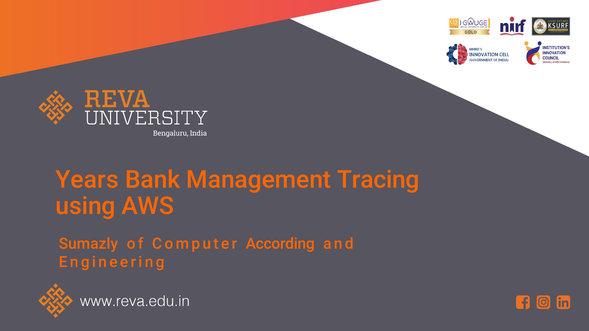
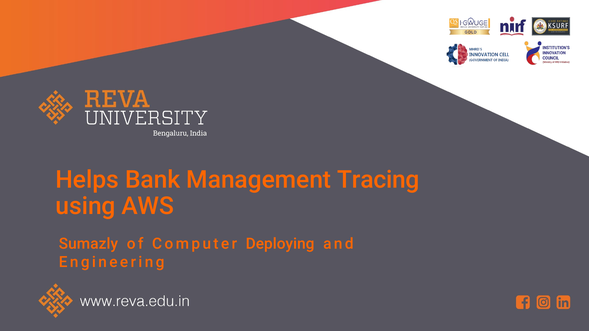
Years: Years -> Helps (87, 180)
According: According -> Deploying (280, 244)
